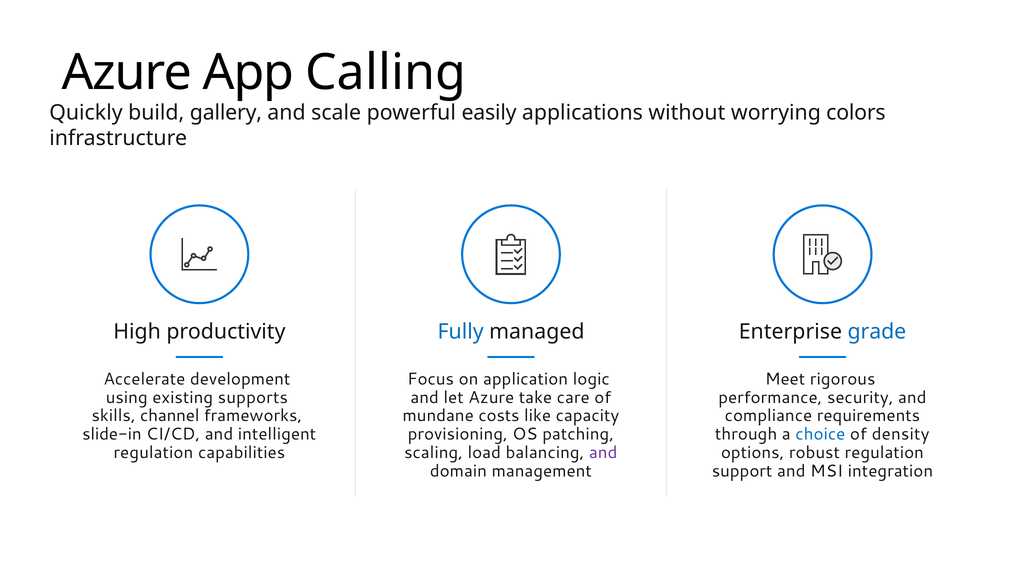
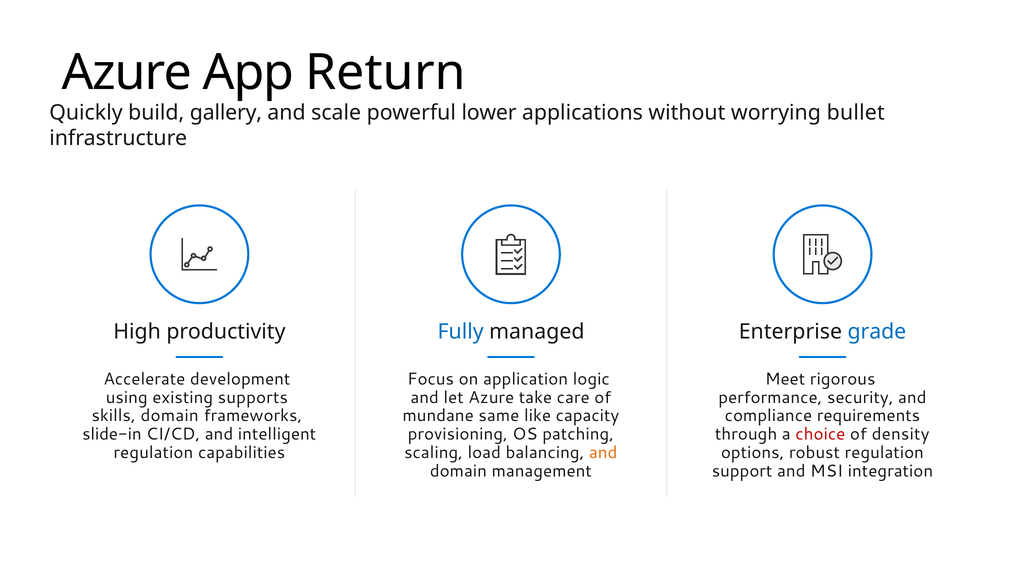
Calling: Calling -> Return (385, 73)
easily: easily -> lower (489, 113)
colors: colors -> bullet (856, 113)
costs: costs -> same (499, 416)
skills channel: channel -> domain (170, 416)
choice colour: blue -> red (820, 434)
and colour: purple -> orange (603, 452)
